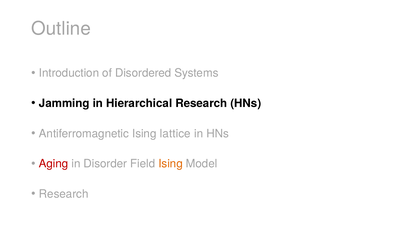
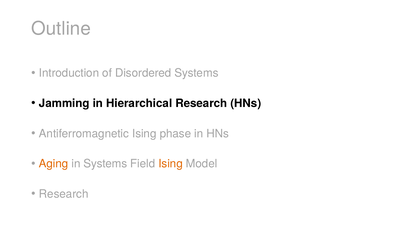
lattice: lattice -> phase (175, 133)
Aging colour: red -> orange (54, 164)
in Disorder: Disorder -> Systems (105, 164)
